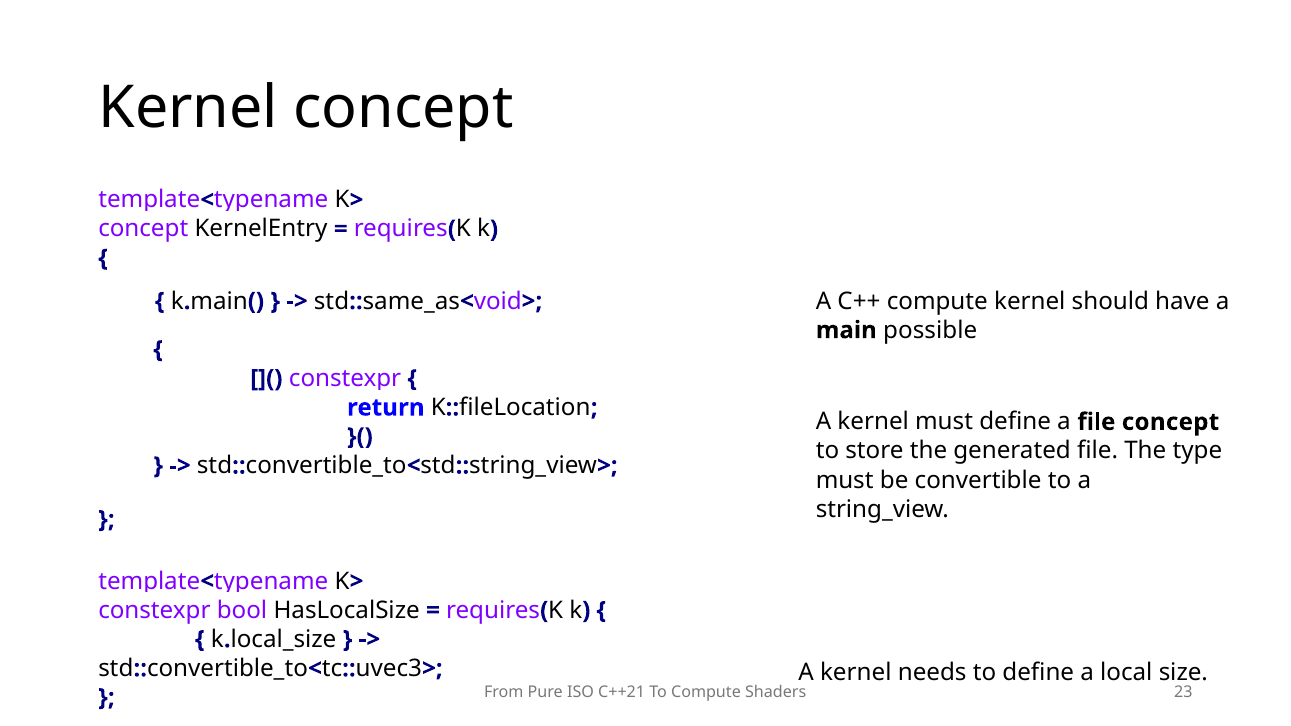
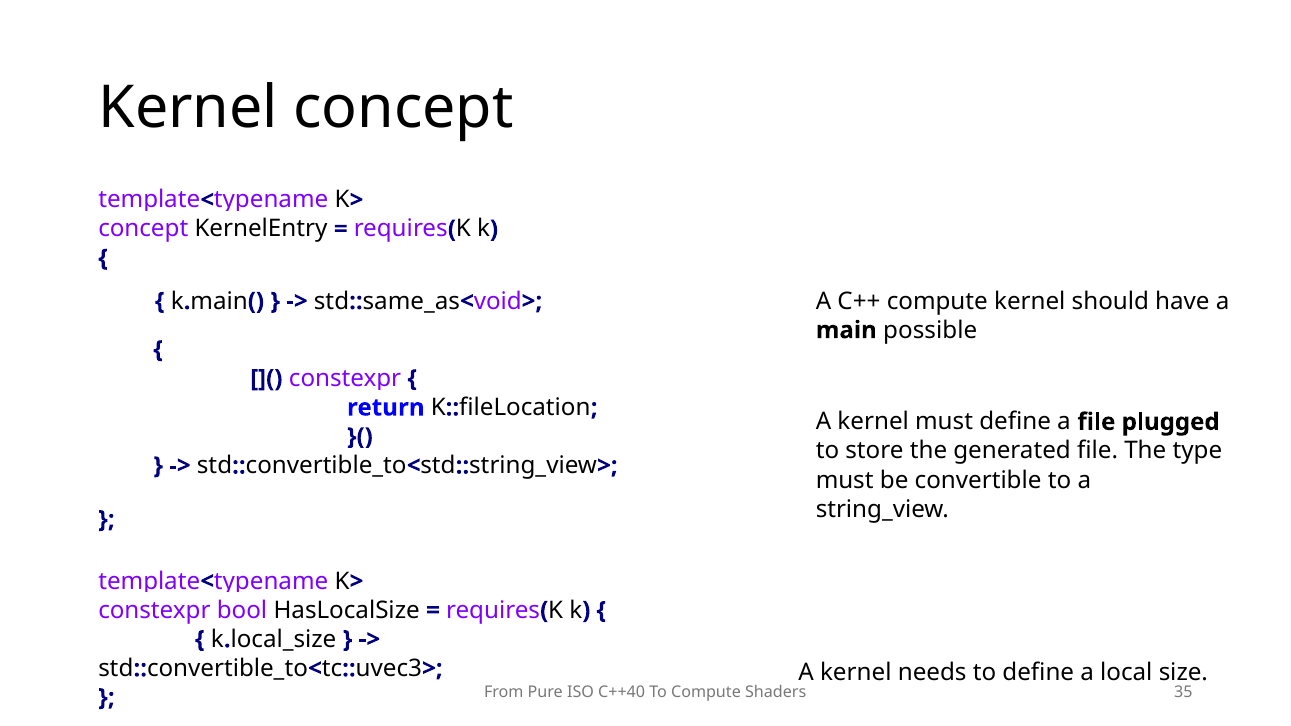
file concept: concept -> plugged (1171, 422)
C++21: C++21 -> C++40 (622, 692)
23: 23 -> 35 (1183, 692)
